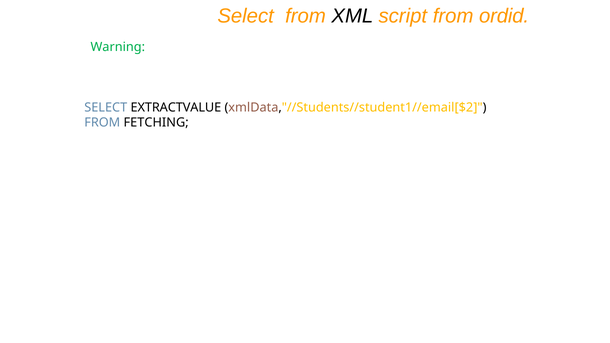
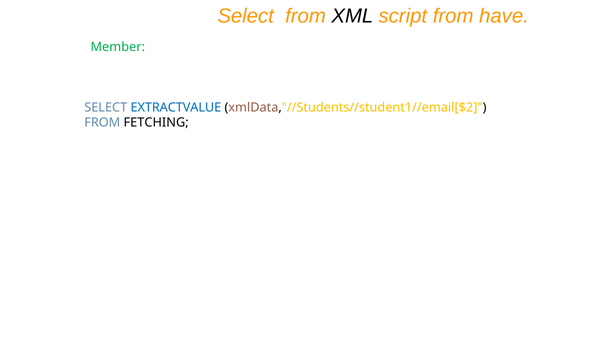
ordid: ordid -> have (504, 16)
Warning: Warning -> Member (118, 47)
EXTRACTVALUE colour: black -> blue (176, 108)
